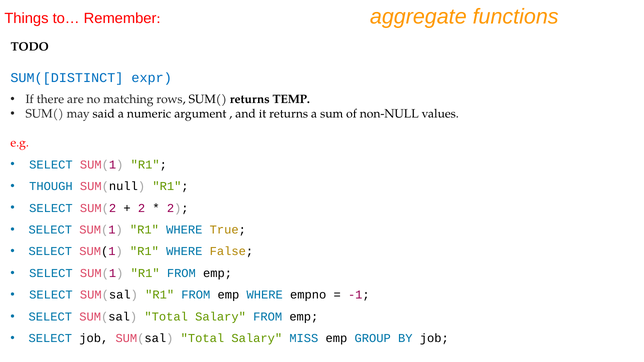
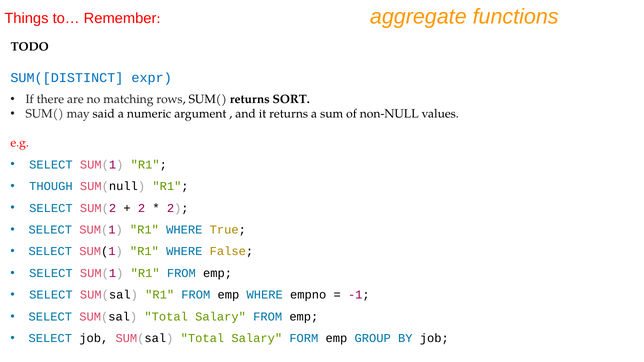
TEMP: TEMP -> SORT (291, 100)
MISS: MISS -> FORM (304, 339)
